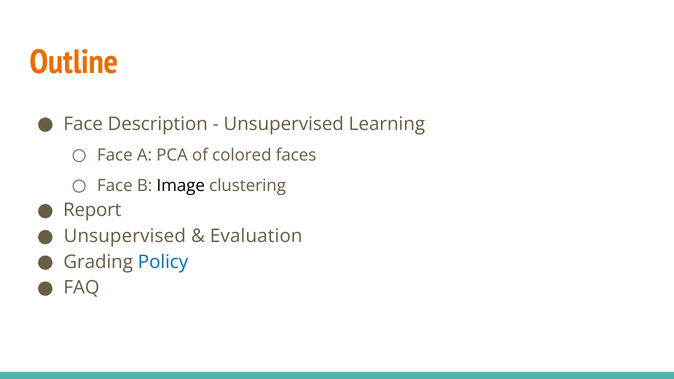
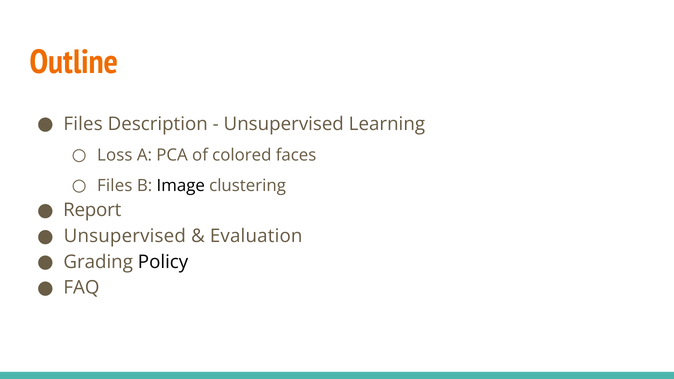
Face: Face -> Files (83, 124)
Face: Face -> Loss (115, 155)
Face: Face -> Files (115, 186)
Policy colour: blue -> black (163, 262)
